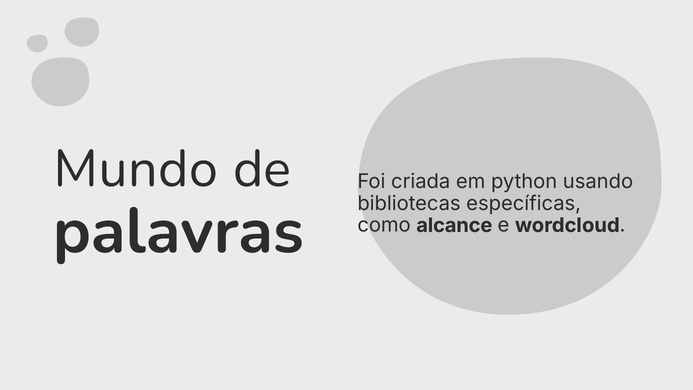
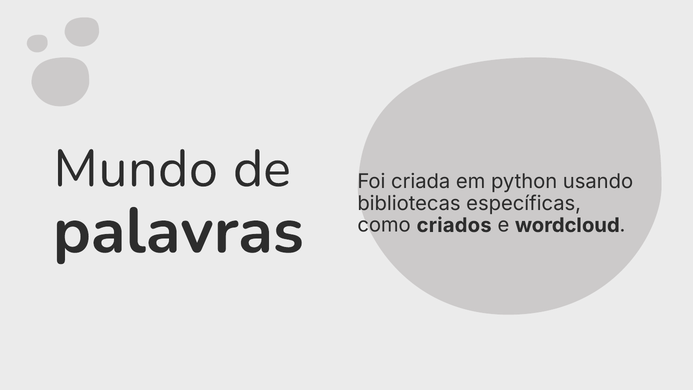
alcance: alcance -> criados (454, 225)
